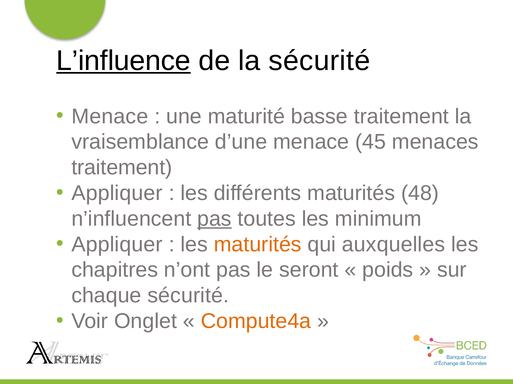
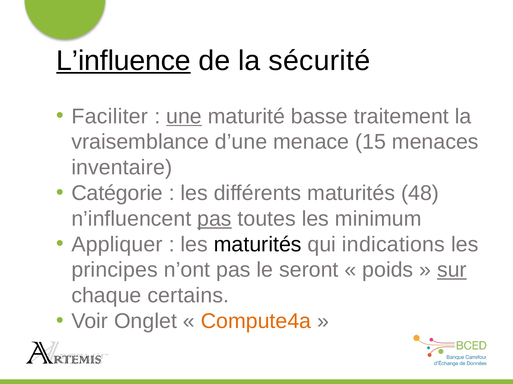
Menace: Menace -> Faciliter (110, 117)
une underline: none -> present (184, 117)
45: 45 -> 15 (371, 142)
traitement: traitement -> inventaire (122, 168)
Appliquer: Appliquer -> Catégorie (117, 194)
maturités colour: orange -> black (258, 245)
auxquelles: auxquelles -> indications (393, 245)
chapitres: chapitres -> principes (115, 270)
sur underline: none -> present (452, 270)
chaque sécurité: sécurité -> certains (188, 296)
